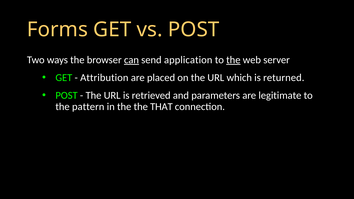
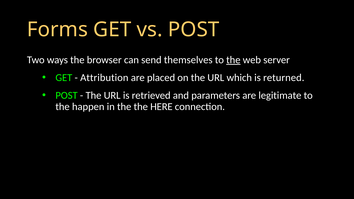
can underline: present -> none (131, 60)
application: application -> themselves (188, 60)
pattern: pattern -> happen (88, 107)
THAT: THAT -> HERE (161, 107)
